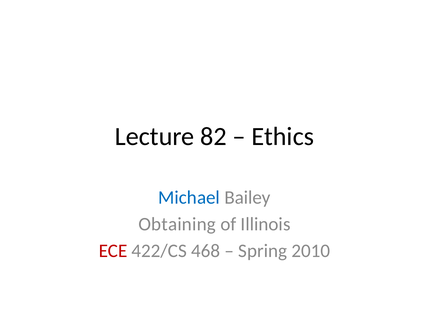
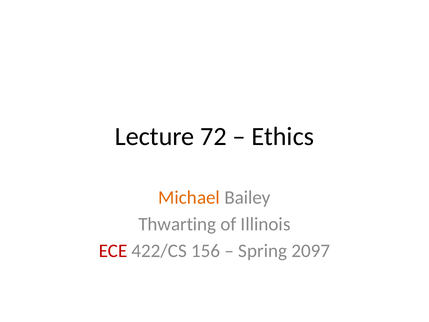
82: 82 -> 72 (213, 136)
Michael colour: blue -> orange (189, 197)
Obtaining: Obtaining -> Thwarting (177, 224)
468: 468 -> 156 (206, 251)
2010: 2010 -> 2097 (311, 251)
